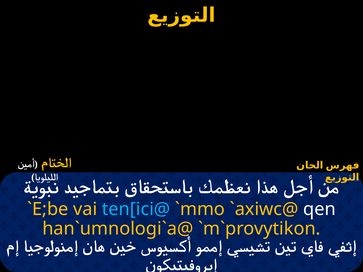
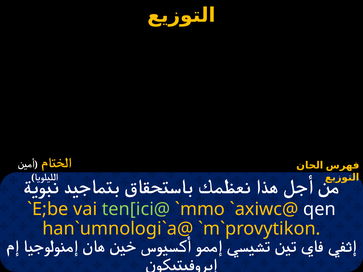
ten[ici@ colour: light blue -> light green (136, 209)
